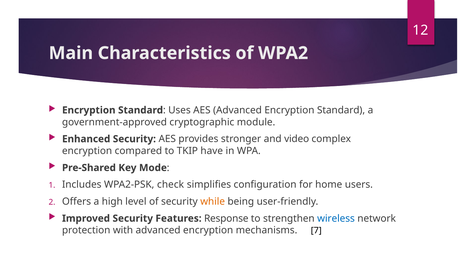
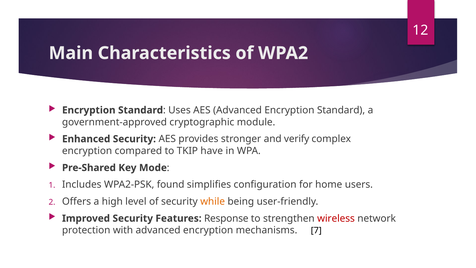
video: video -> verify (297, 139)
check: check -> found (171, 184)
wireless colour: blue -> red (336, 218)
